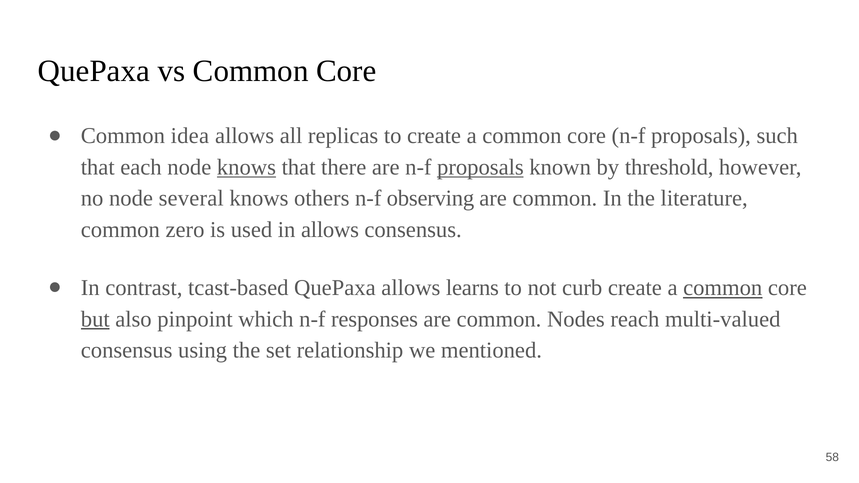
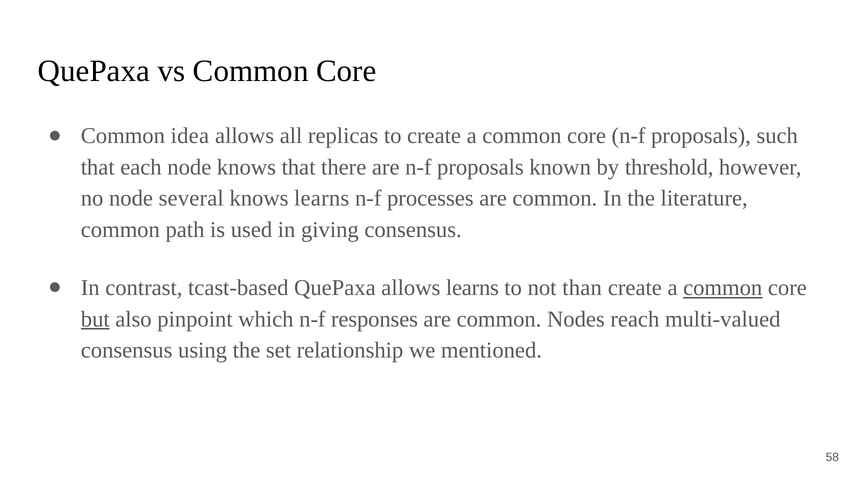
knows underline: present -> none (246, 167)
proposals underline: present -> none (480, 167)
knows others: others -> learns (322, 198)
observing: observing -> processes (430, 198)
zero: zero -> path (185, 230)
in allows: allows -> giving (330, 230)
curb: curb -> than (582, 288)
